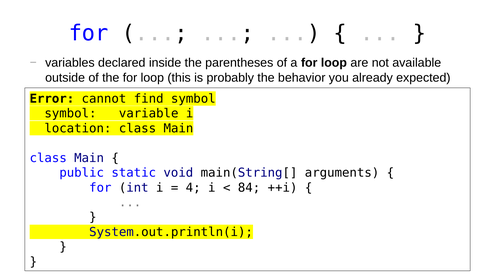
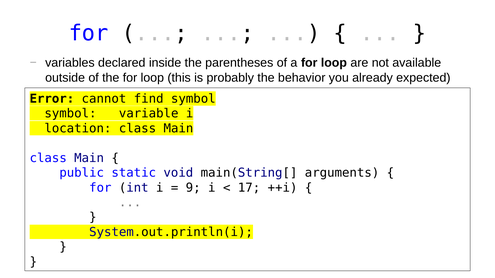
4: 4 -> 9 (193, 188)
84: 84 -> 17 (249, 188)
